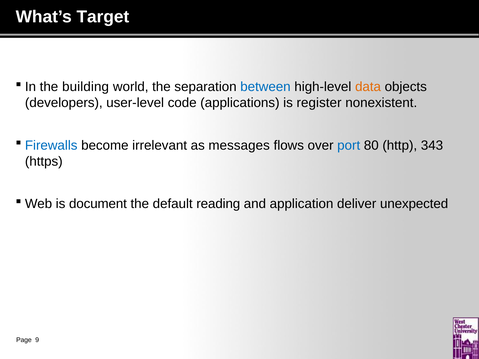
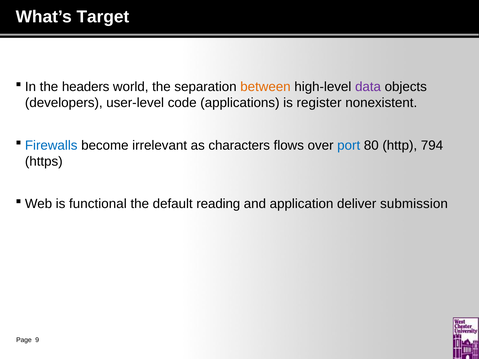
building: building -> headers (86, 87)
between colour: blue -> orange (265, 87)
data colour: orange -> purple (368, 87)
messages: messages -> characters (239, 145)
343: 343 -> 794 (432, 145)
document: document -> functional (98, 204)
unexpected: unexpected -> submission (414, 204)
